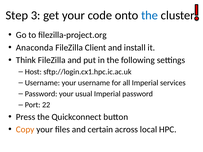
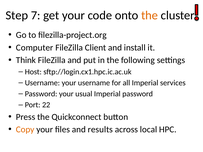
3: 3 -> 7 (36, 15)
the colour: blue -> orange (150, 15)
Anaconda: Anaconda -> Computer (35, 48)
certain: certain -> results (100, 130)
